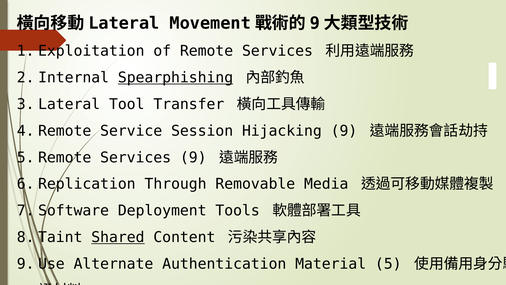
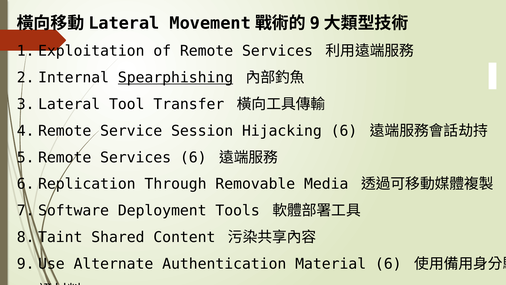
Hijacking 9: 9 -> 6 (344, 131)
Services 9: 9 -> 6 (193, 157)
Shared underline: present -> none (118, 237)
Material 5: 5 -> 6 (388, 264)
